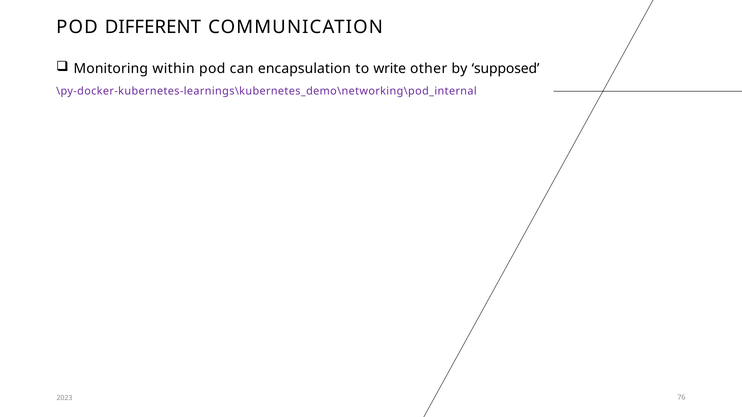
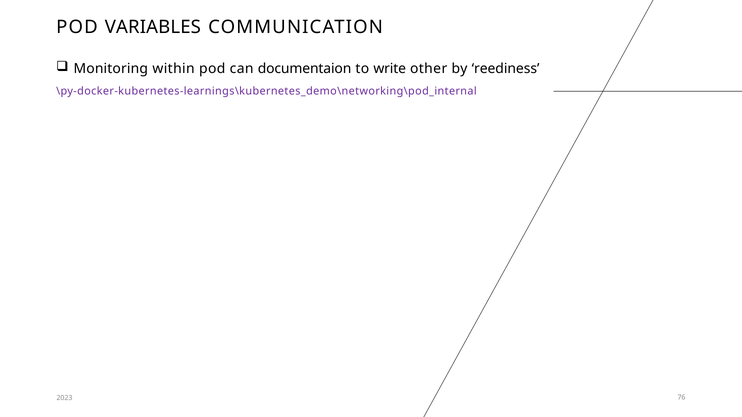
DIFFERENT: DIFFERENT -> VARIABLES (153, 27)
encapsulation: encapsulation -> documentaion (305, 69)
supposed: supposed -> reediness (506, 69)
